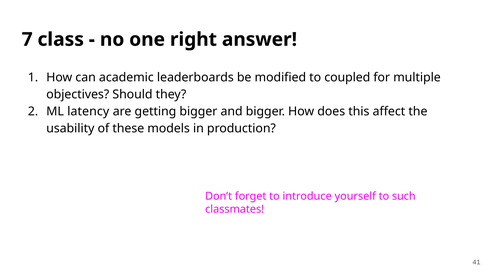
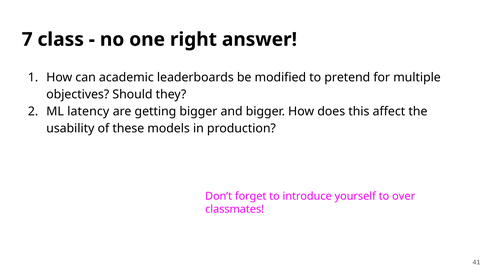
coupled: coupled -> pretend (347, 77)
such: such -> over (404, 196)
